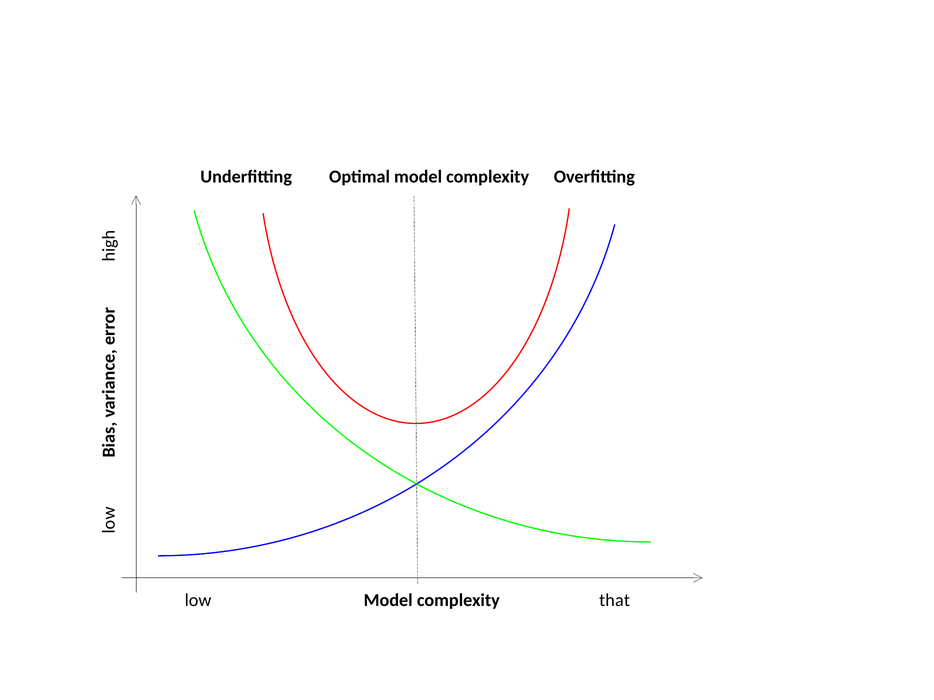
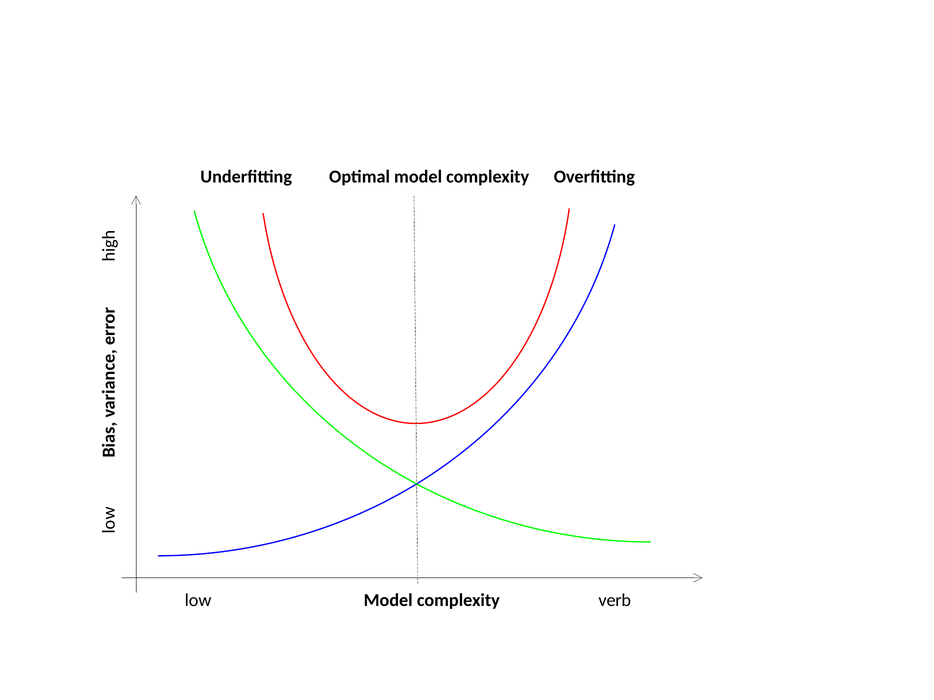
that: that -> verb (615, 601)
